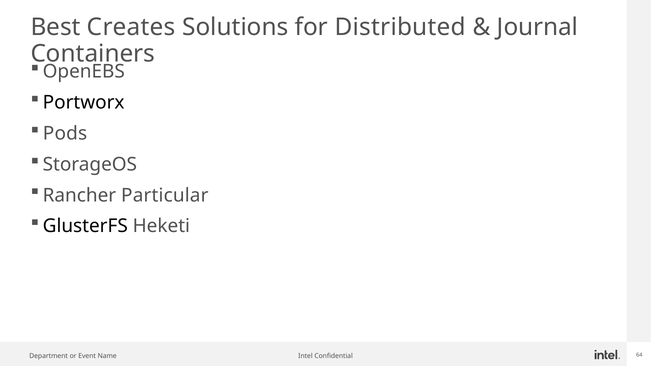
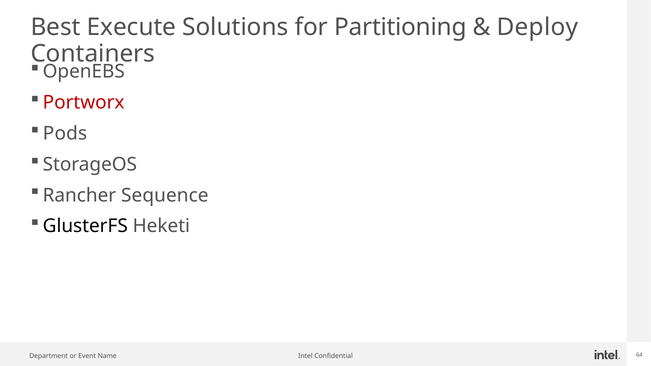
Creates: Creates -> Execute (131, 27)
Distributed: Distributed -> Partitioning (400, 27)
Journal: Journal -> Deploy (537, 27)
Portworx colour: black -> red (84, 103)
Particular: Particular -> Sequence (165, 195)
